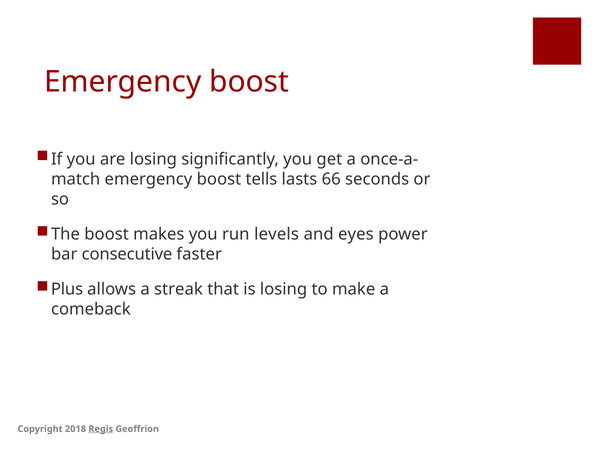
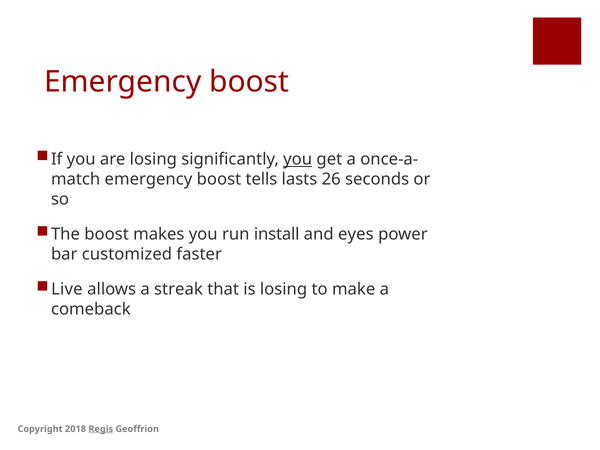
you underline: none -> present (298, 159)
66: 66 -> 26 (331, 179)
levels: levels -> install (277, 234)
consecutive: consecutive -> customized (127, 254)
Plus: Plus -> Live (67, 289)
